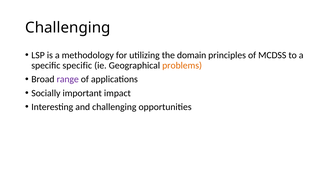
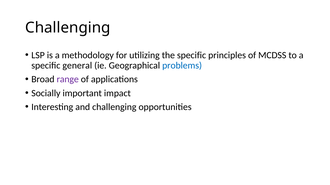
the domain: domain -> specific (192, 55)
specific specific: specific -> general (77, 66)
problems colour: orange -> blue (182, 66)
